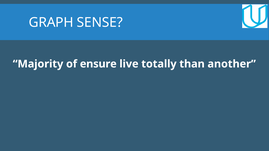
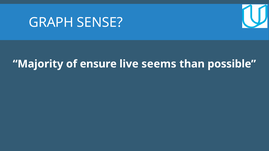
totally: totally -> seems (159, 64)
another: another -> possible (232, 64)
